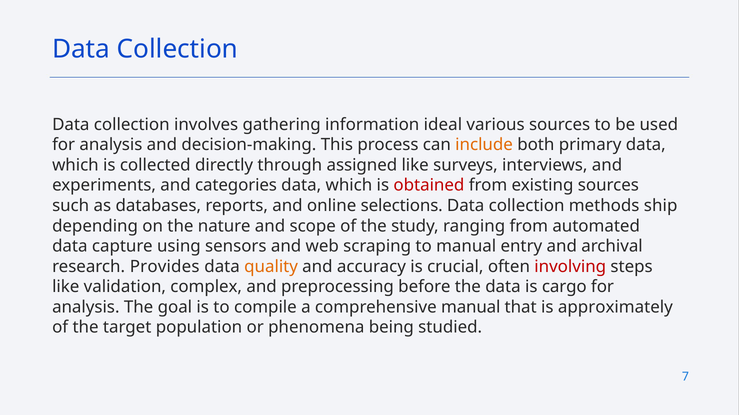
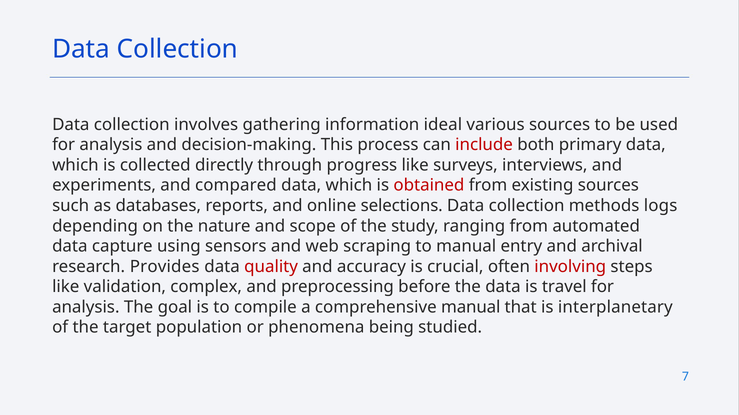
include colour: orange -> red (484, 145)
assigned: assigned -> progress (362, 165)
categories: categories -> compared (236, 186)
ship: ship -> logs (661, 206)
quality colour: orange -> red (271, 267)
cargo: cargo -> travel (564, 287)
approximately: approximately -> interplanetary (615, 308)
